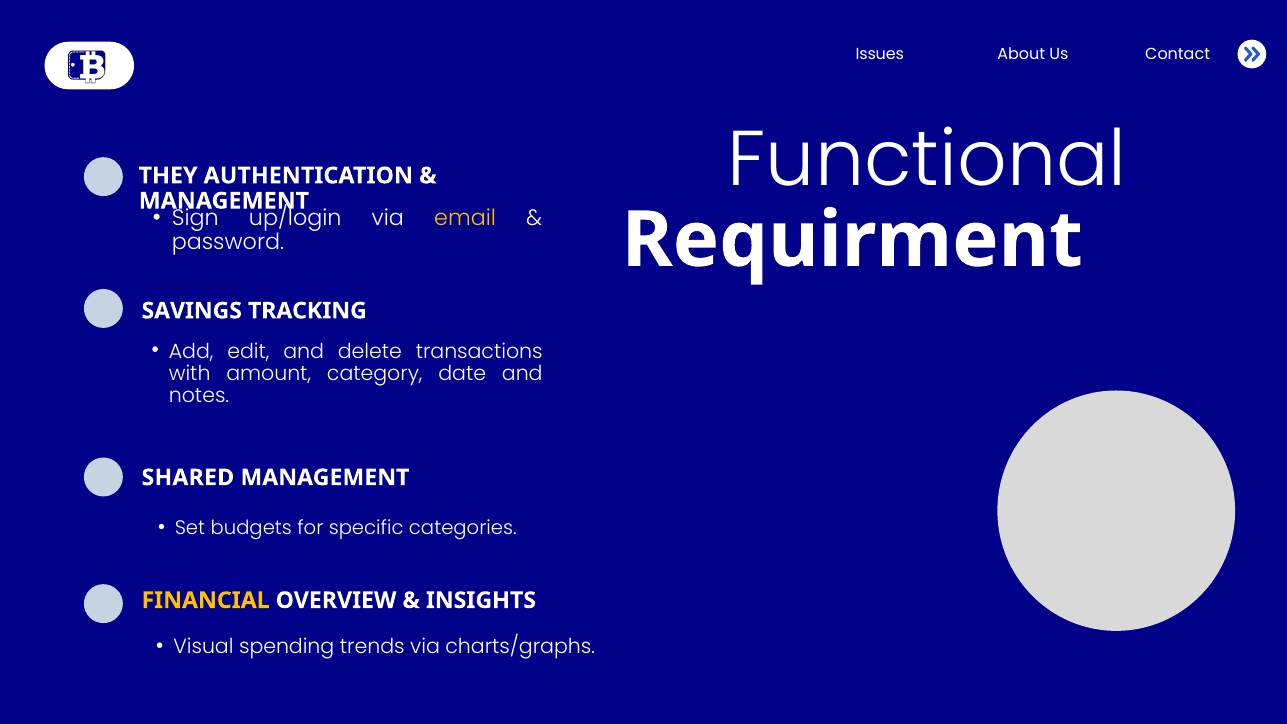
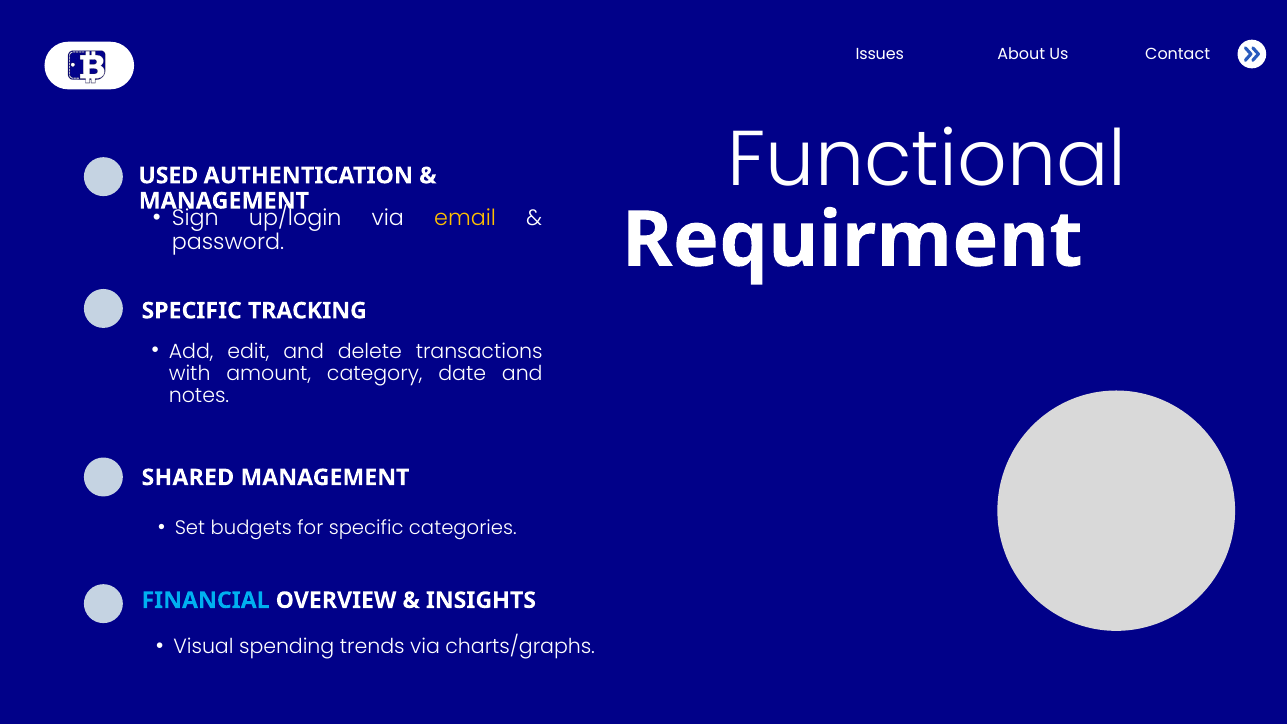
THEY: THEY -> USED (168, 176)
SAVINGS: SAVINGS -> SPECIFIC (192, 311)
FINANCIAL colour: yellow -> light blue (206, 600)
